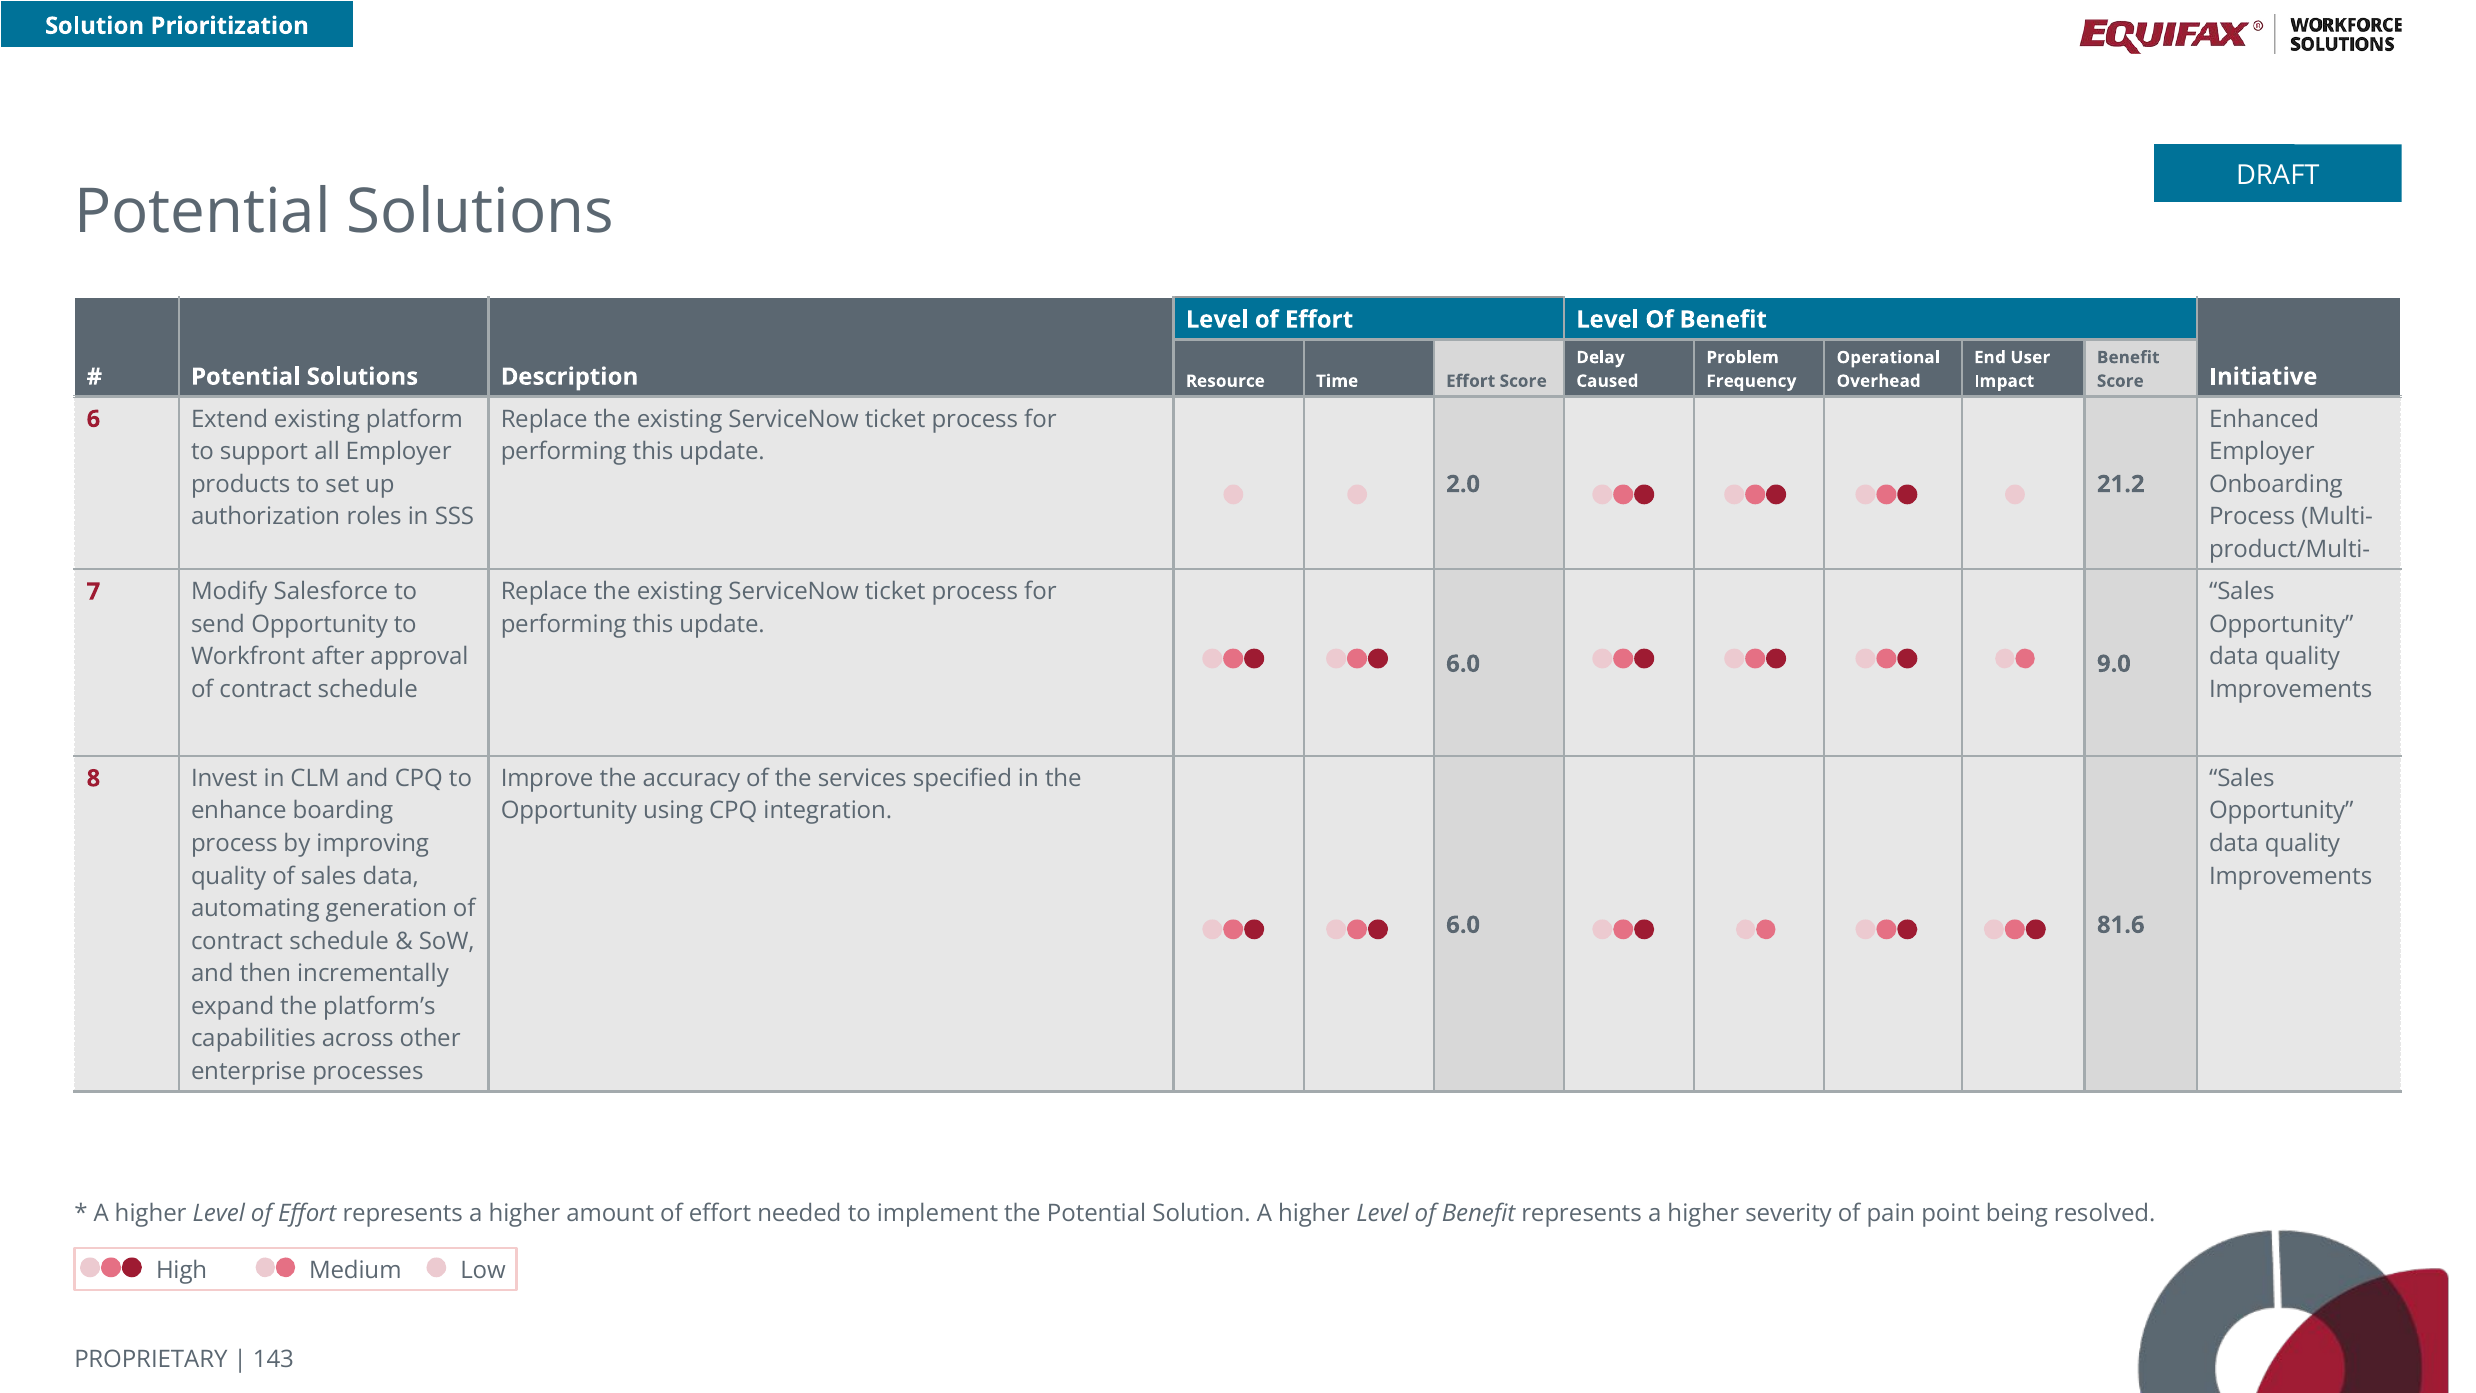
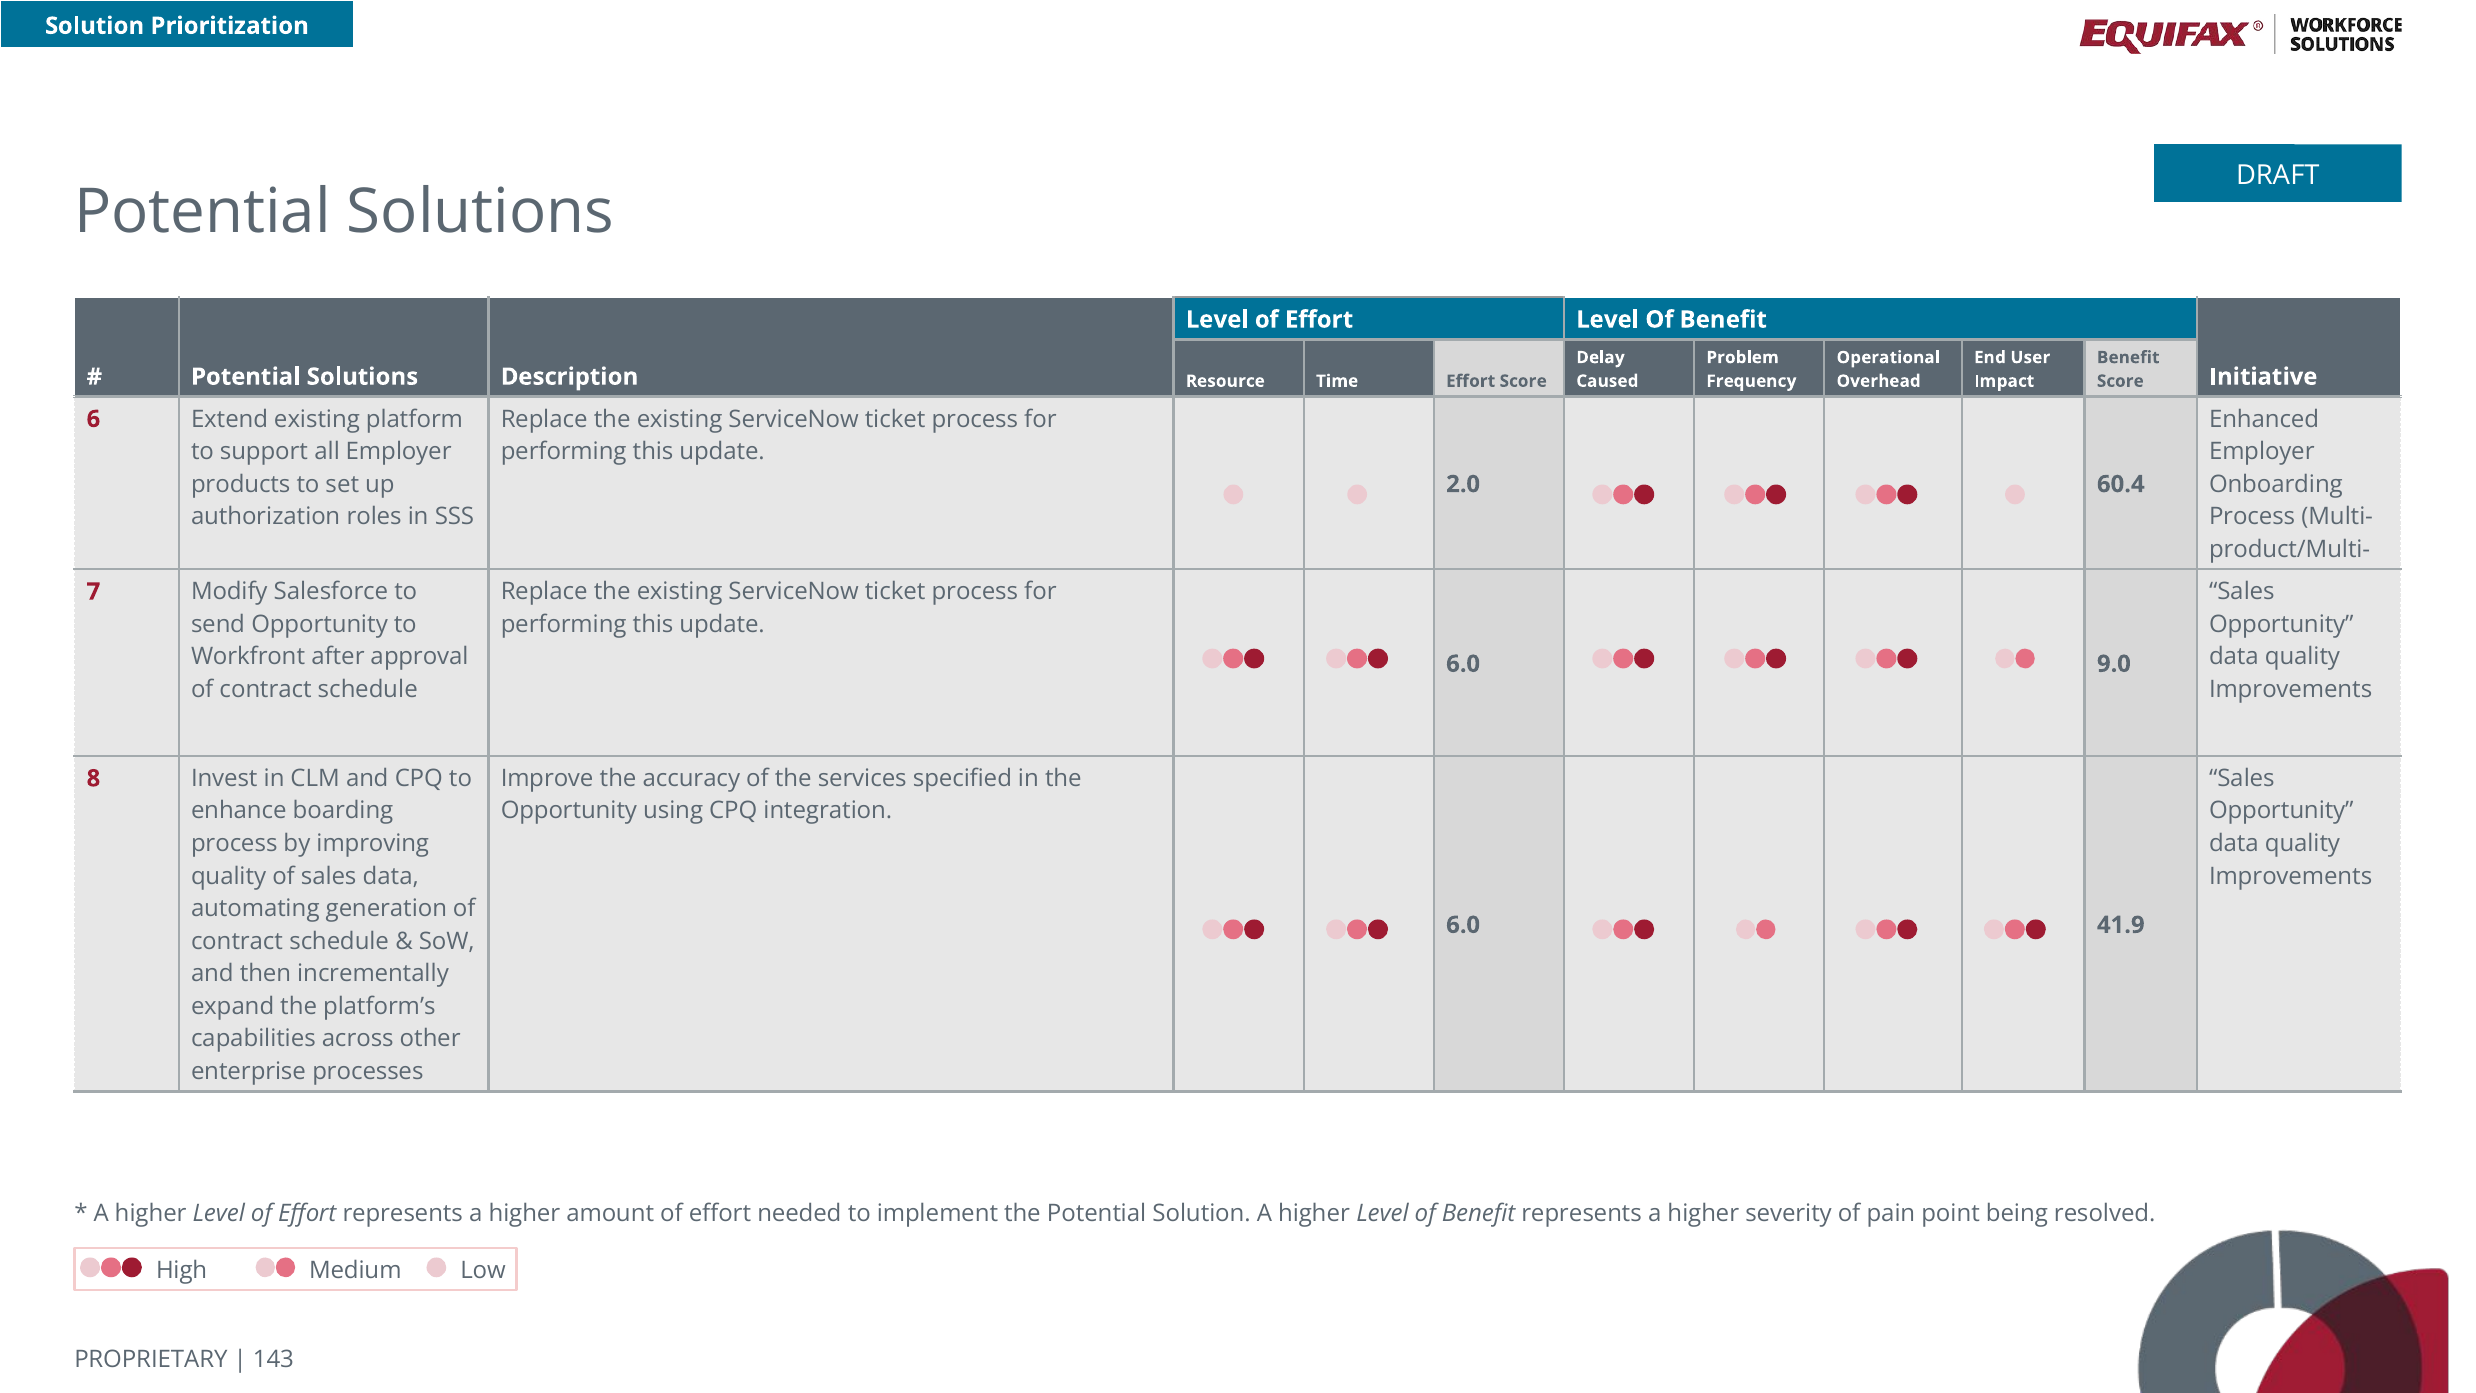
21.2: 21.2 -> 60.4 (2121, 484)
81.6: 81.6 -> 41.9 (2121, 925)
